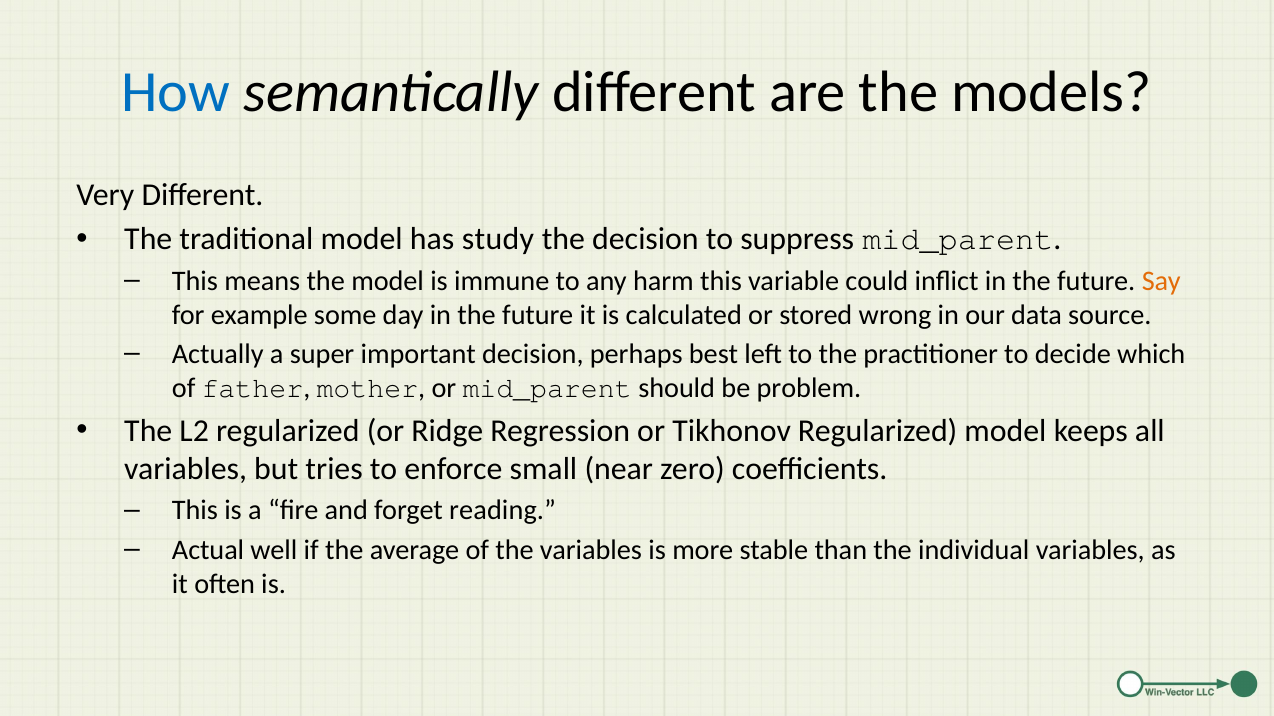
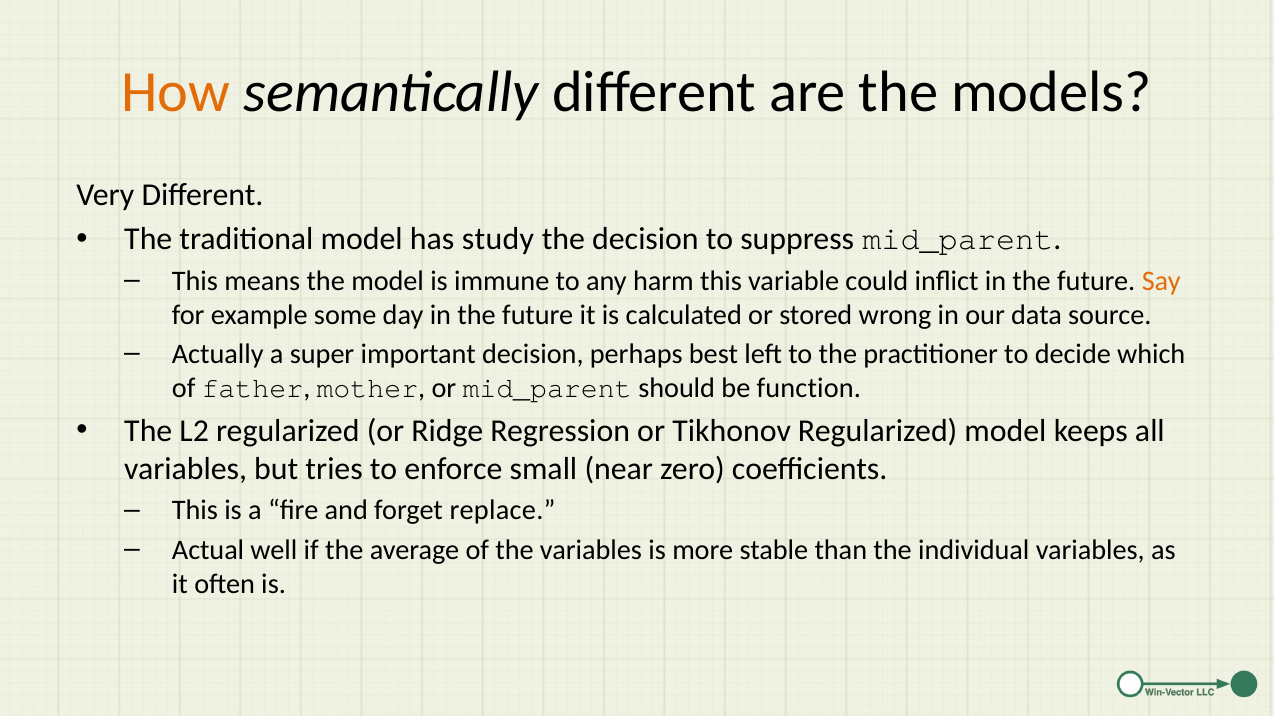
How colour: blue -> orange (176, 92)
problem: problem -> function (809, 389)
reading: reading -> replace (503, 511)
